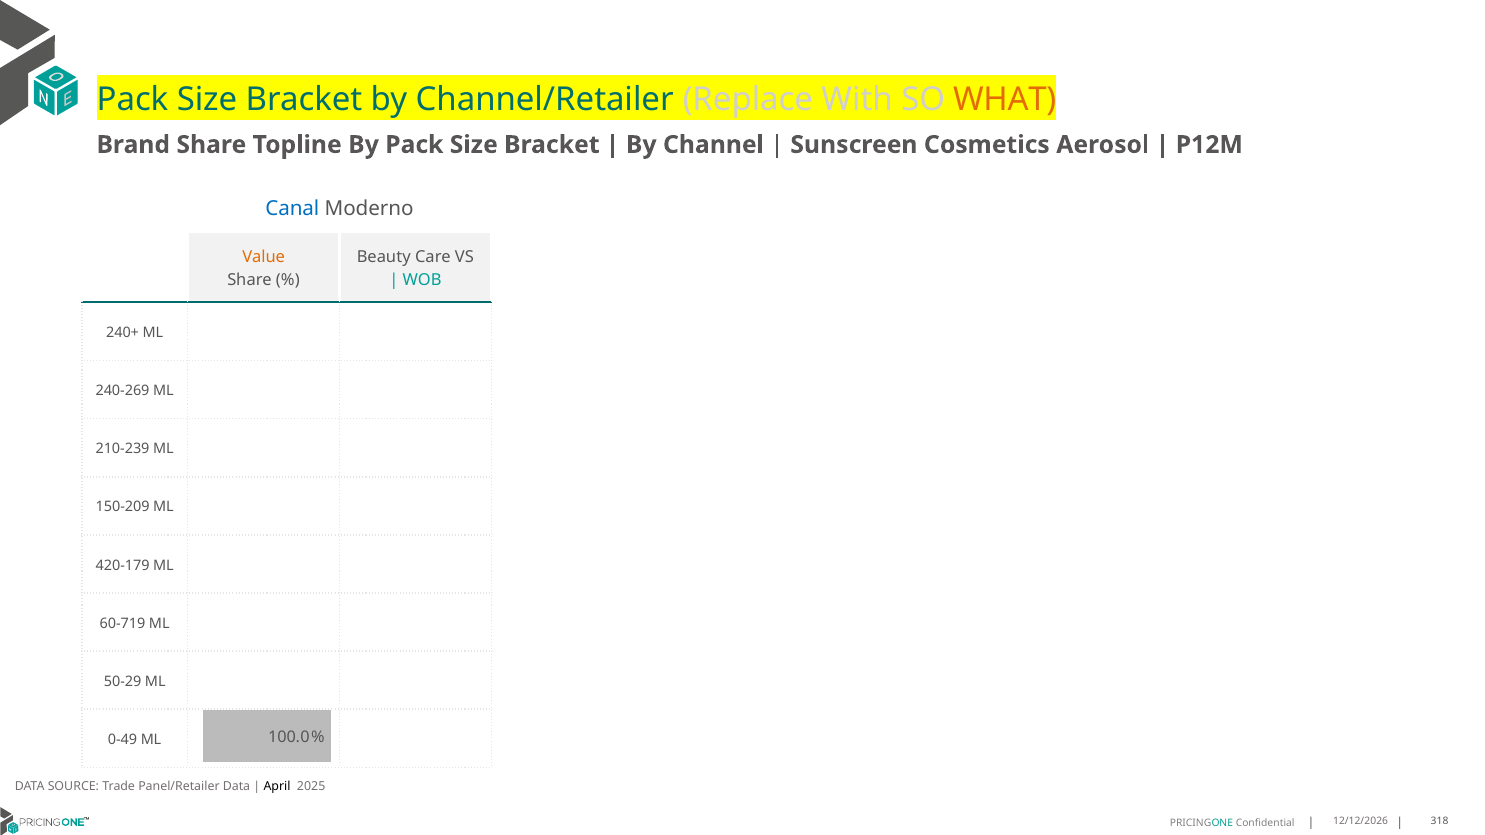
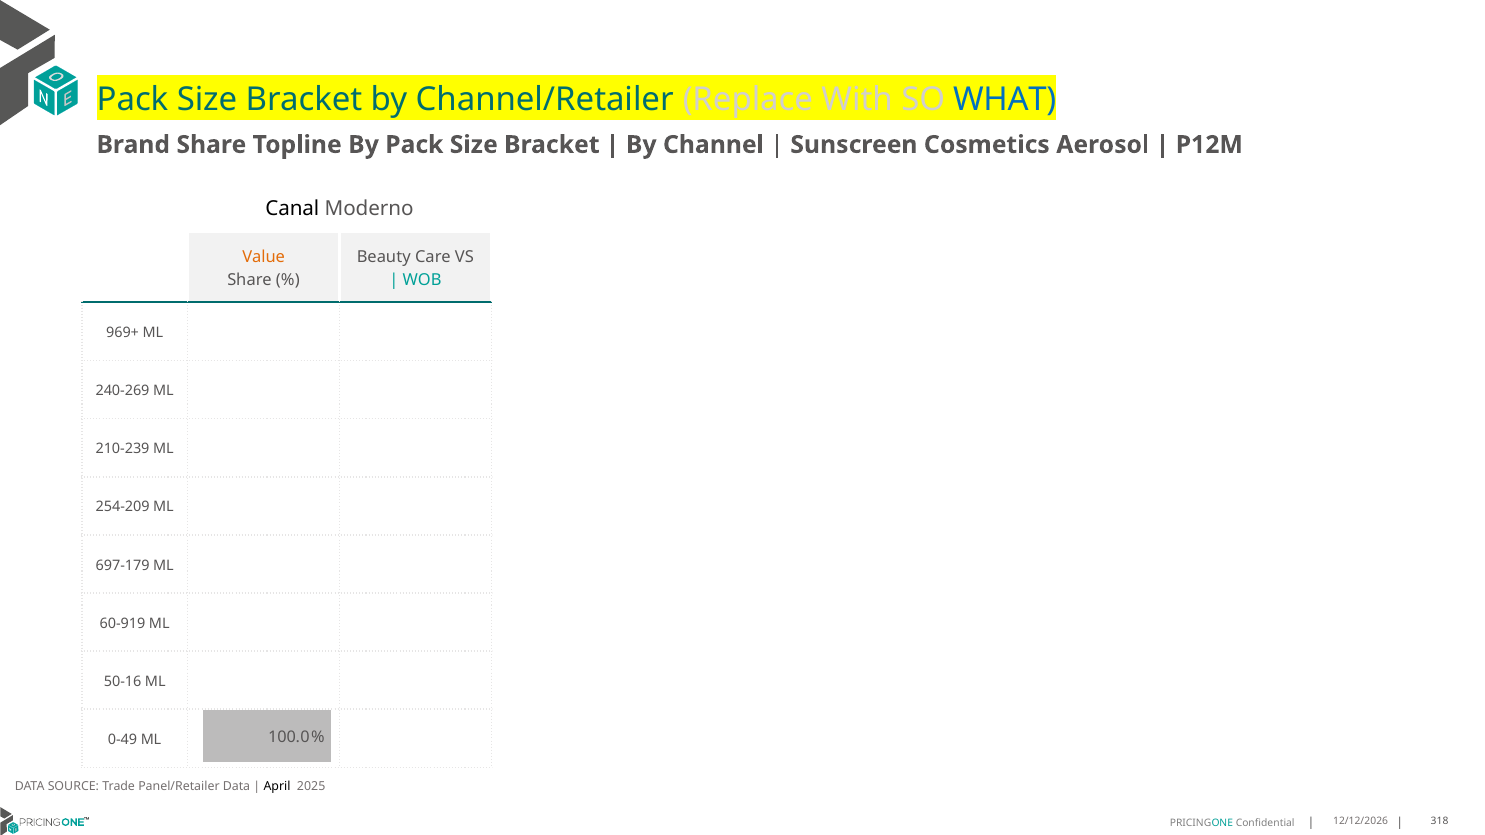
WHAT colour: orange -> blue (1005, 100)
Canal colour: blue -> black (292, 209)
240+: 240+ -> 969+ (123, 333)
150-209: 150-209 -> 254-209 (123, 507)
420-179: 420-179 -> 697-179 (123, 566)
60-719: 60-719 -> 60-919 (123, 624)
50-29: 50-29 -> 50-16 (123, 682)
